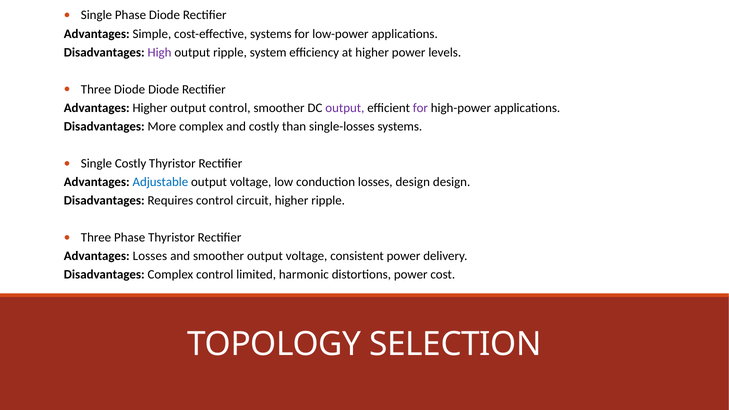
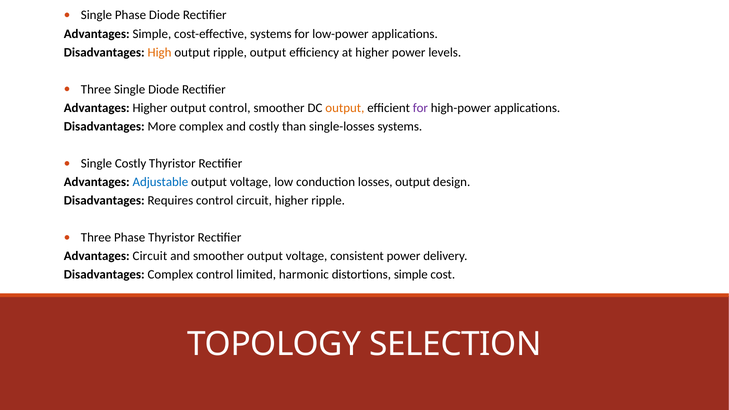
High colour: purple -> orange (160, 52)
ripple system: system -> output (268, 52)
Three Diode: Diode -> Single (130, 89)
output colour: purple -> orange (345, 108)
losses design: design -> output (413, 182)
Advantages Losses: Losses -> Circuit (150, 256)
distortions power: power -> simple (411, 274)
